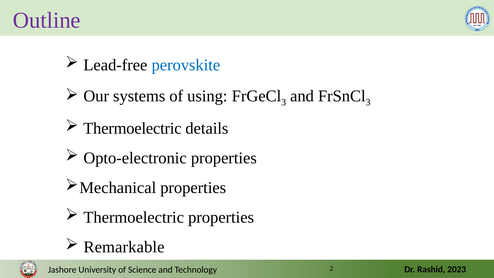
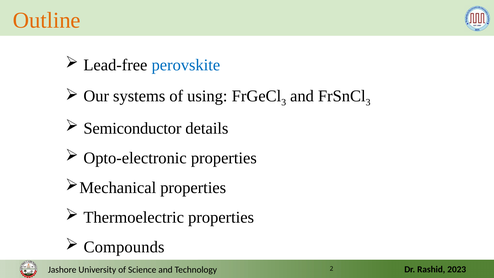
Outline colour: purple -> orange (47, 20)
Thermoelectric: Thermoelectric -> Semiconductor (132, 128)
Remarkable: Remarkable -> Compounds (124, 247)
